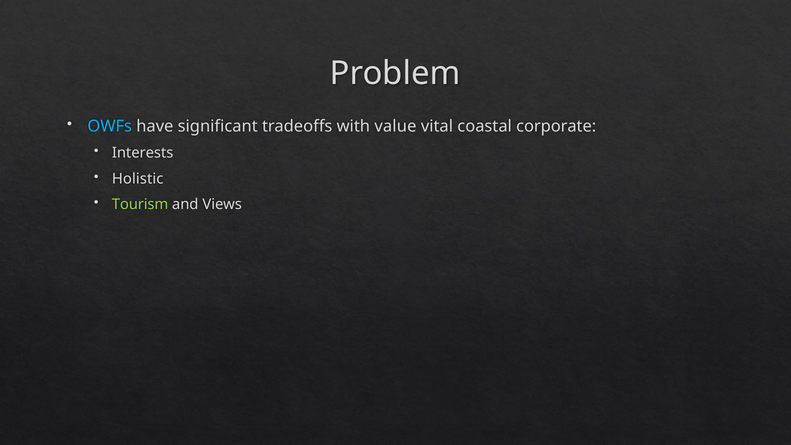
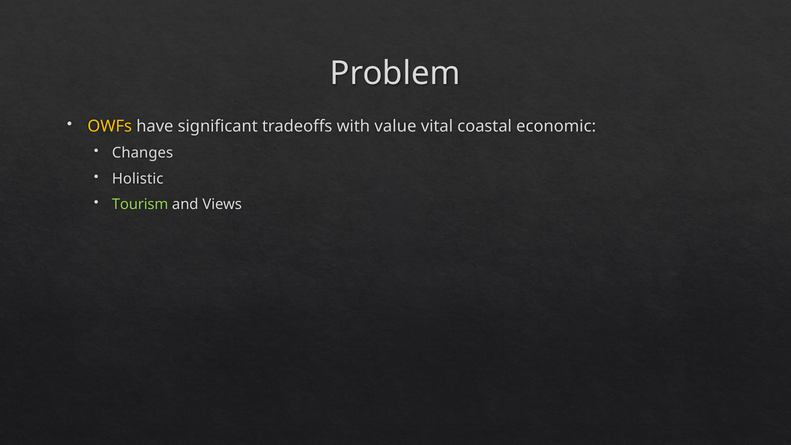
OWFs colour: light blue -> yellow (110, 126)
corporate: corporate -> economic (556, 126)
Interests: Interests -> Changes (143, 153)
